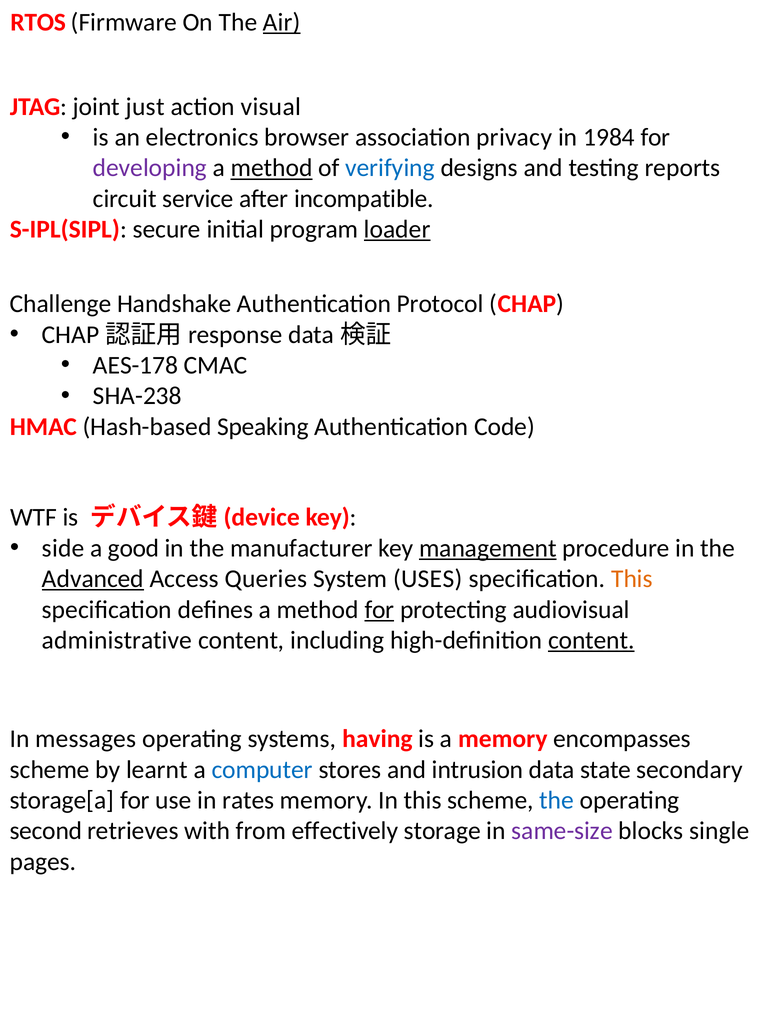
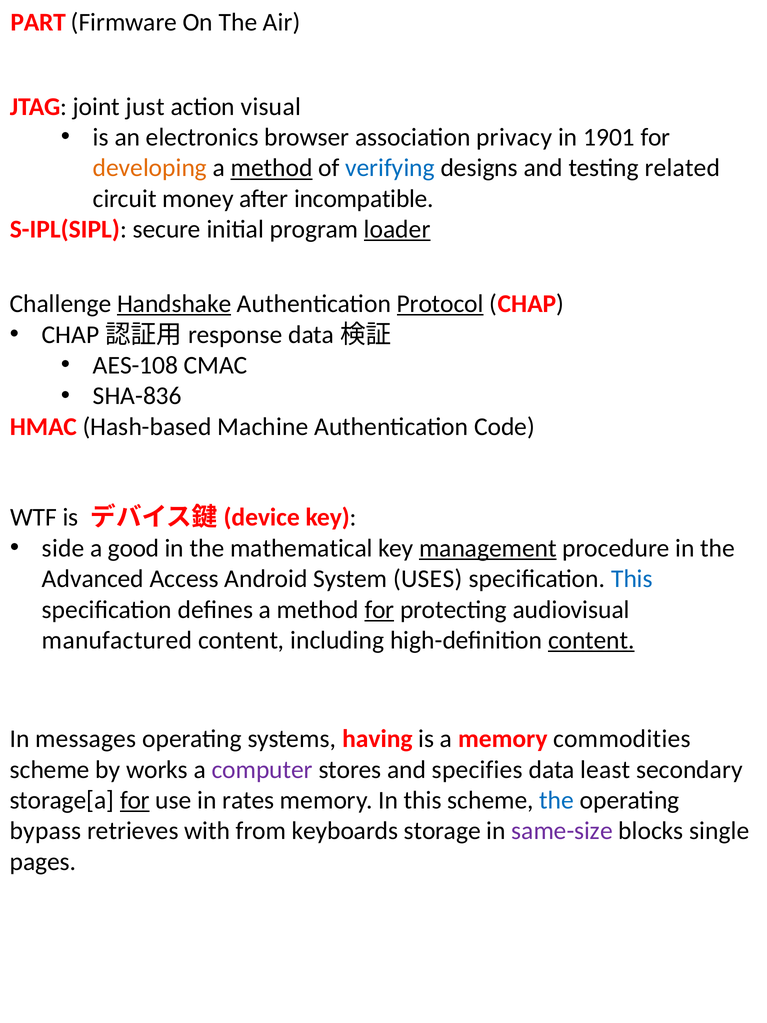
RTOS: RTOS -> PART (38, 22)
Air underline: present -> none (282, 22)
1984: 1984 -> 1901 (609, 137)
developing colour: purple -> orange (150, 168)
reports: reports -> related (682, 168)
service: service -> money (198, 199)
Handshake underline: none -> present (174, 304)
Protocol underline: none -> present (440, 304)
AES-178: AES-178 -> AES-108 (135, 365)
SHA-238: SHA-238 -> SHA-836 (137, 396)
Speaking: Speaking -> Machine (263, 427)
manufacturer: manufacturer -> mathematical (301, 548)
Advanced underline: present -> none (93, 579)
Queries: Queries -> Android (266, 579)
This colour: orange -> blue (632, 579)
administrative: administrative -> manufactured (117, 640)
encompasses: encompasses -> commodities (622, 739)
learnt: learnt -> works (157, 769)
computer colour: blue -> purple (262, 769)
intrusion: intrusion -> specifies (477, 769)
state: state -> least (605, 769)
for underline: none -> present (135, 800)
second: second -> bypass (46, 831)
effectively: effectively -> keyboards (345, 831)
